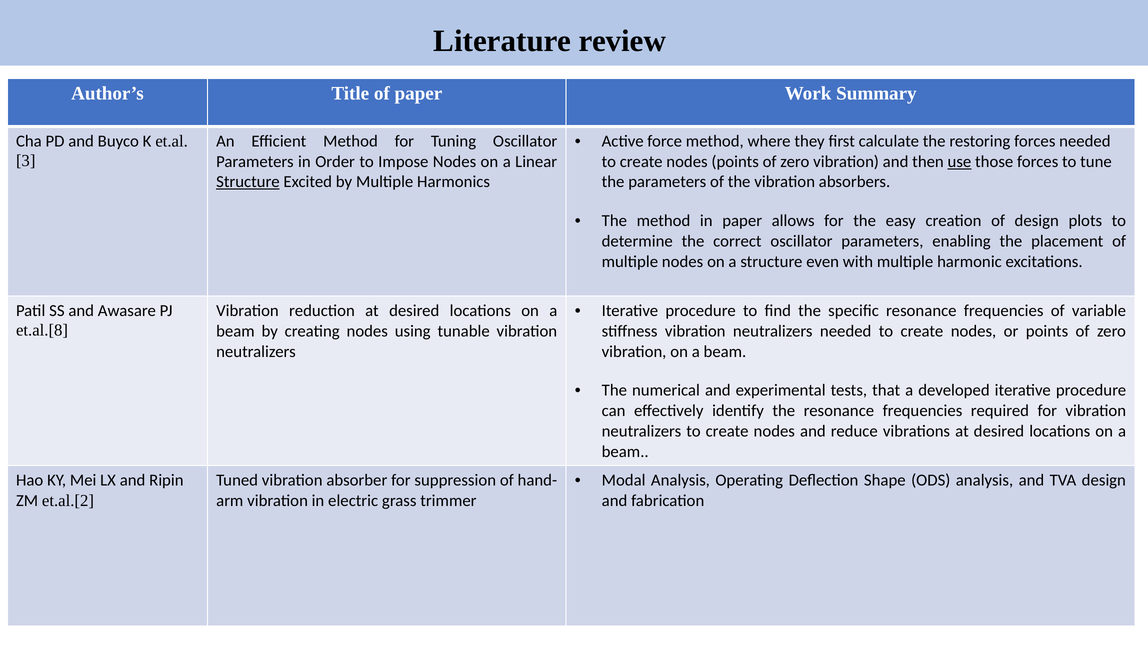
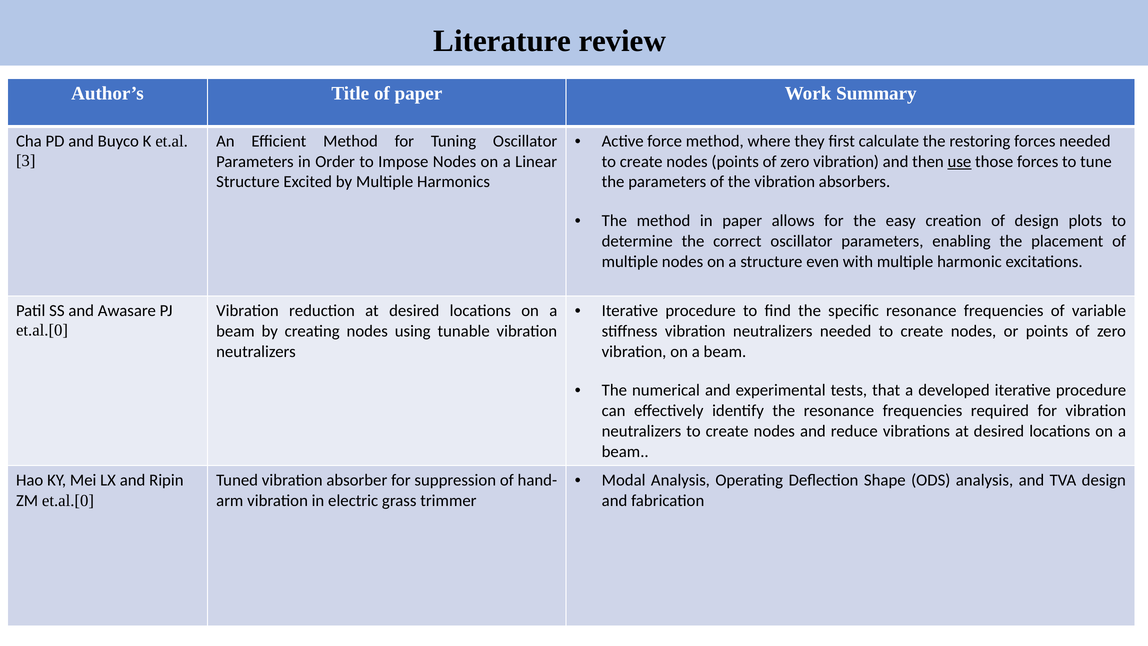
Structure underline: present -> none (248, 182)
et.al.[8: et.al.[8 -> et.al.[0 (42, 330)
ZM et.al.[2: et.al.[2 -> et.al.[0 (68, 500)
